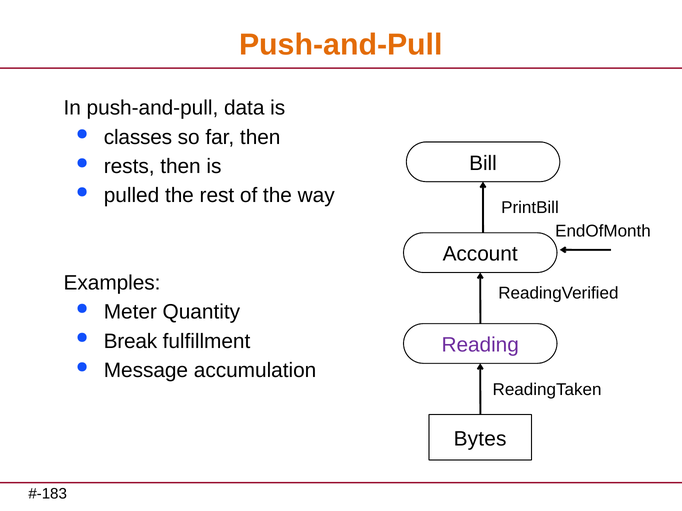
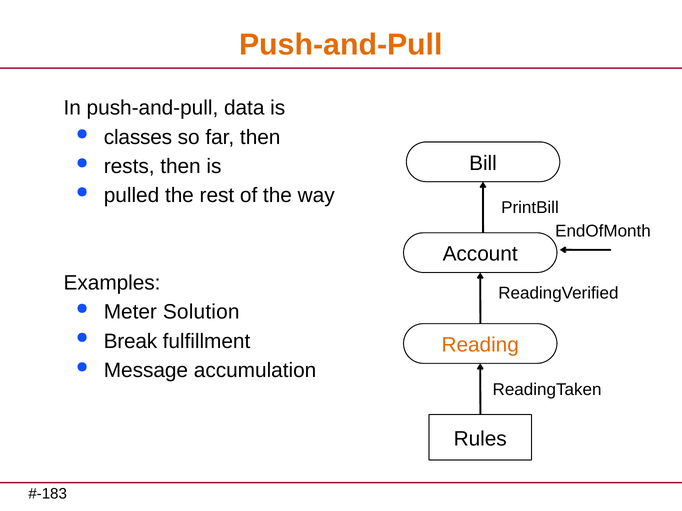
Quantity: Quantity -> Solution (201, 312)
Reading colour: purple -> orange (480, 345)
Bytes: Bytes -> Rules (480, 439)
